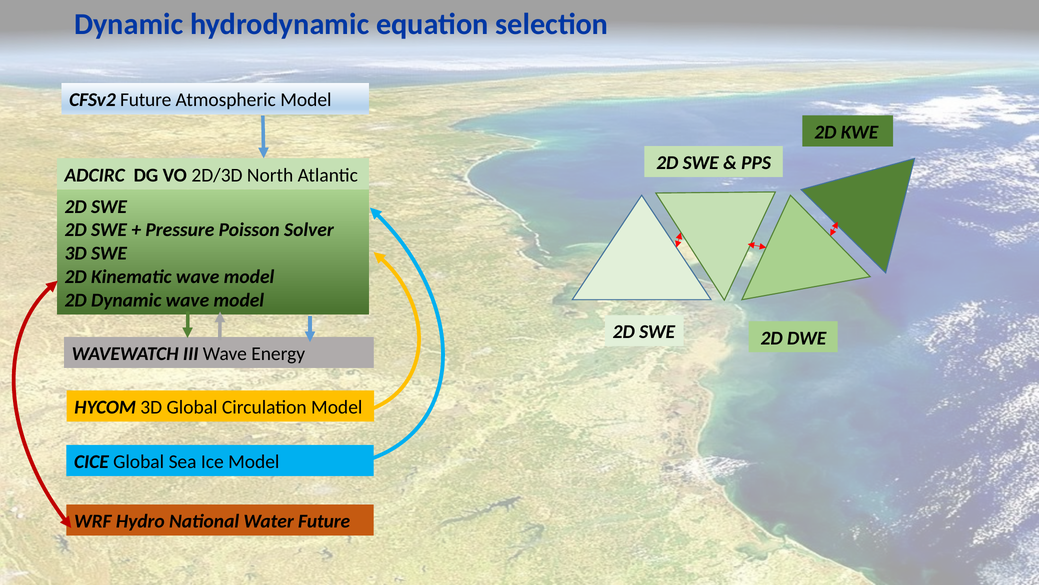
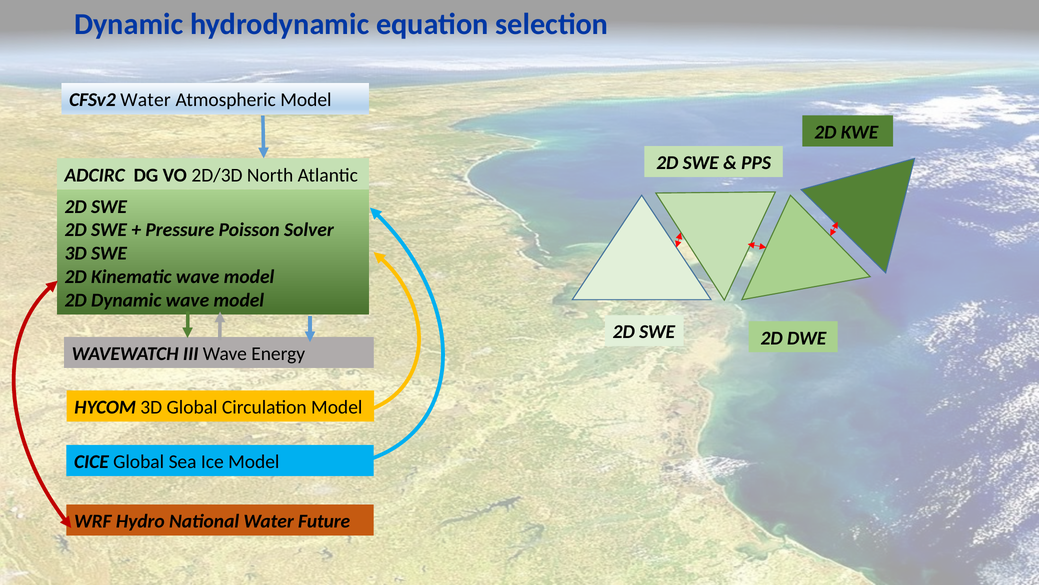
CFSv2 Future: Future -> Water (146, 100)
